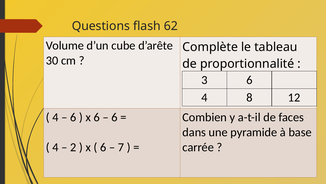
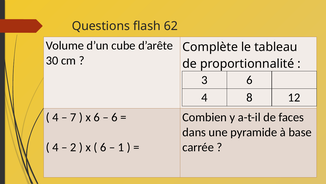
6: 6 -> 7 (73, 117)
7: 7 -> 1 (121, 147)
